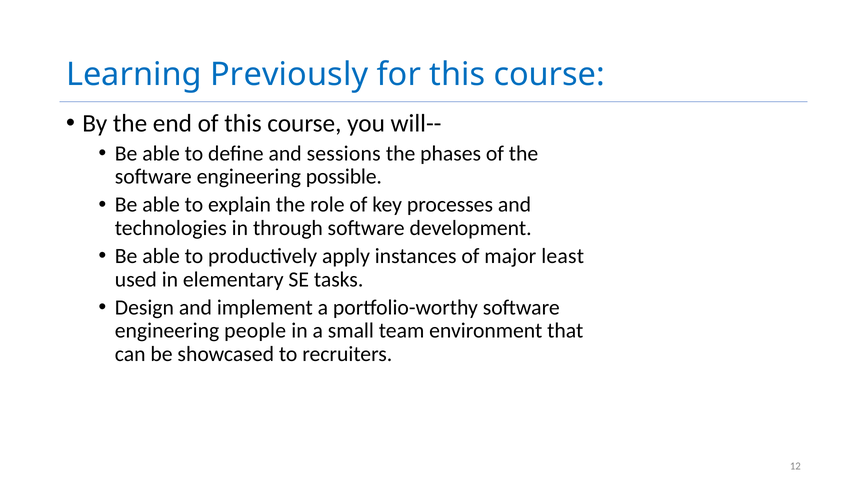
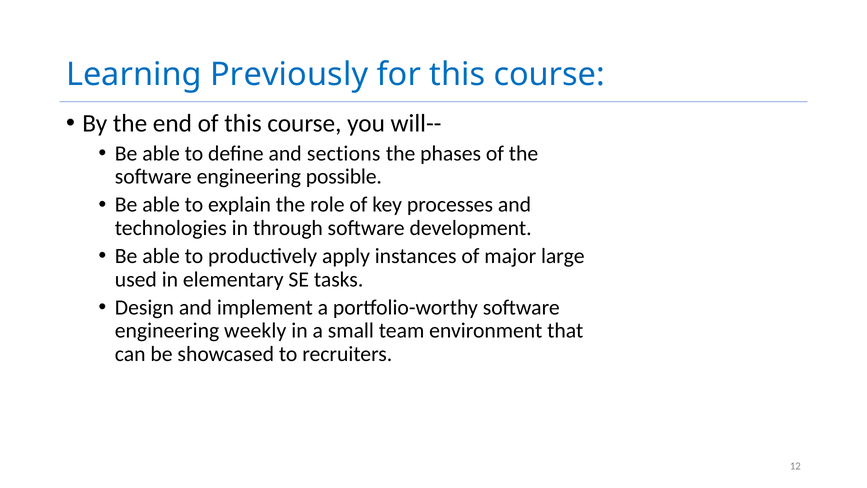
sessions: sessions -> sections (344, 153)
least: least -> large (563, 256)
people: people -> weekly (255, 331)
